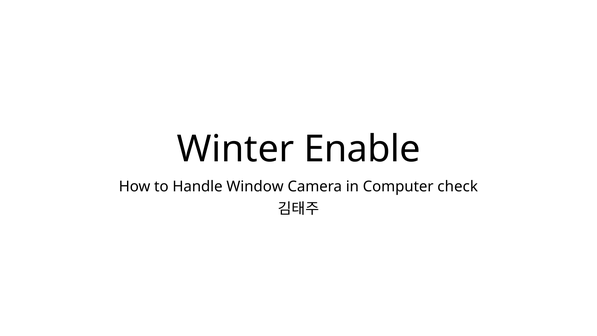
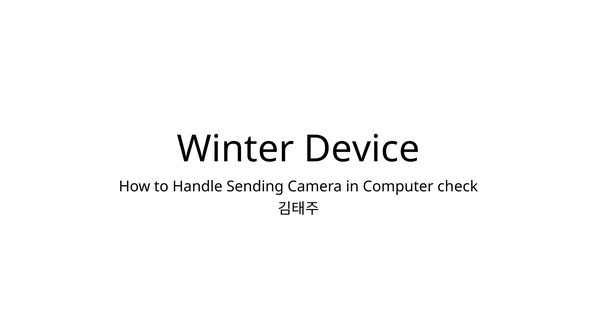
Enable: Enable -> Device (362, 149)
Window: Window -> Sending (255, 187)
